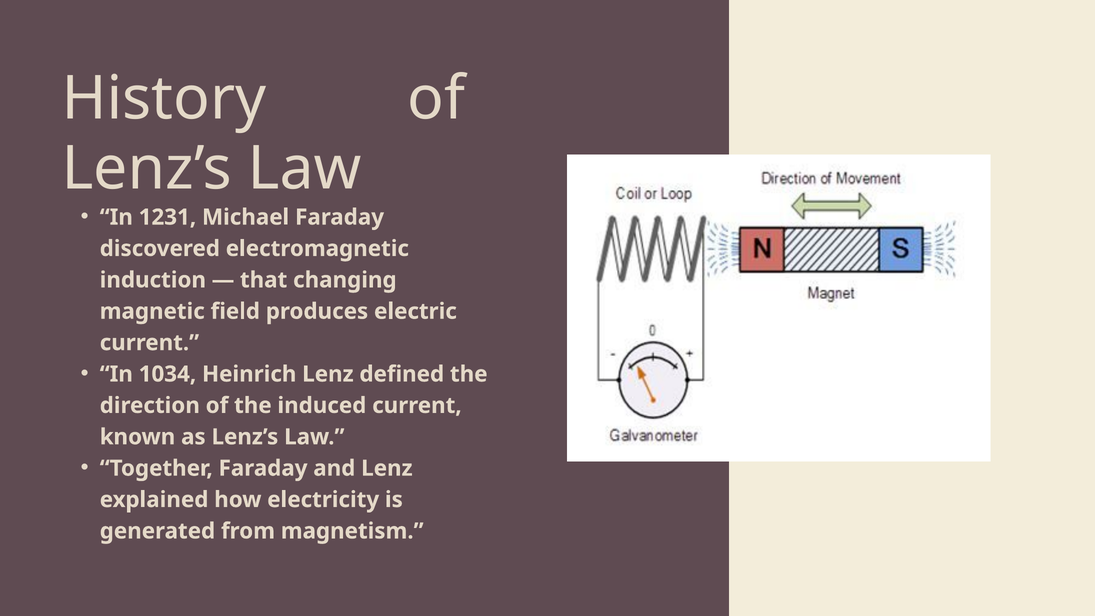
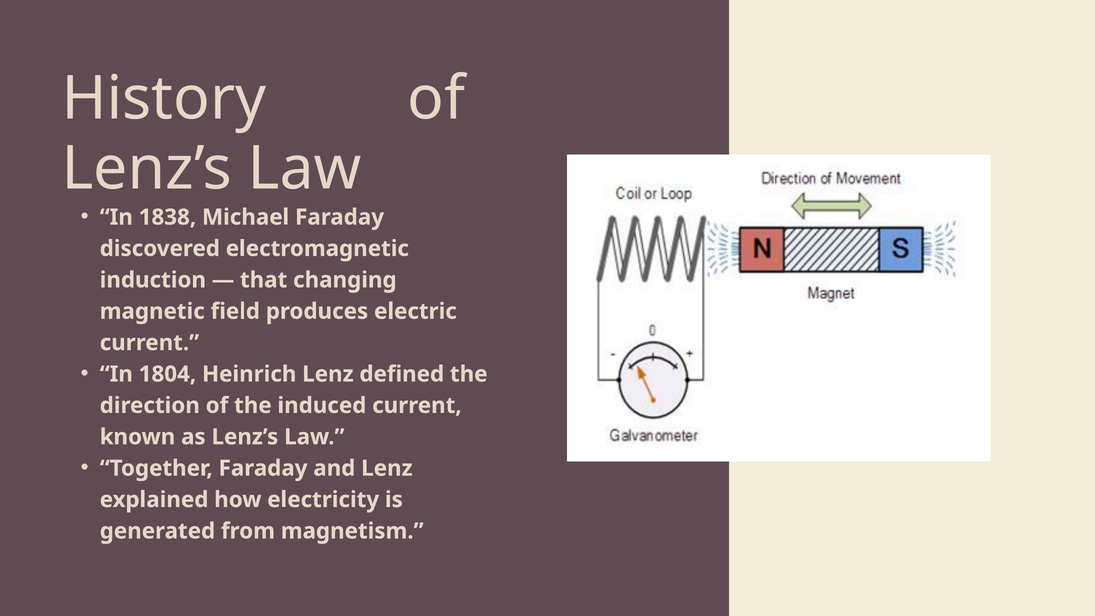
1231: 1231 -> 1838 (167, 217)
1034: 1034 -> 1804 (167, 374)
